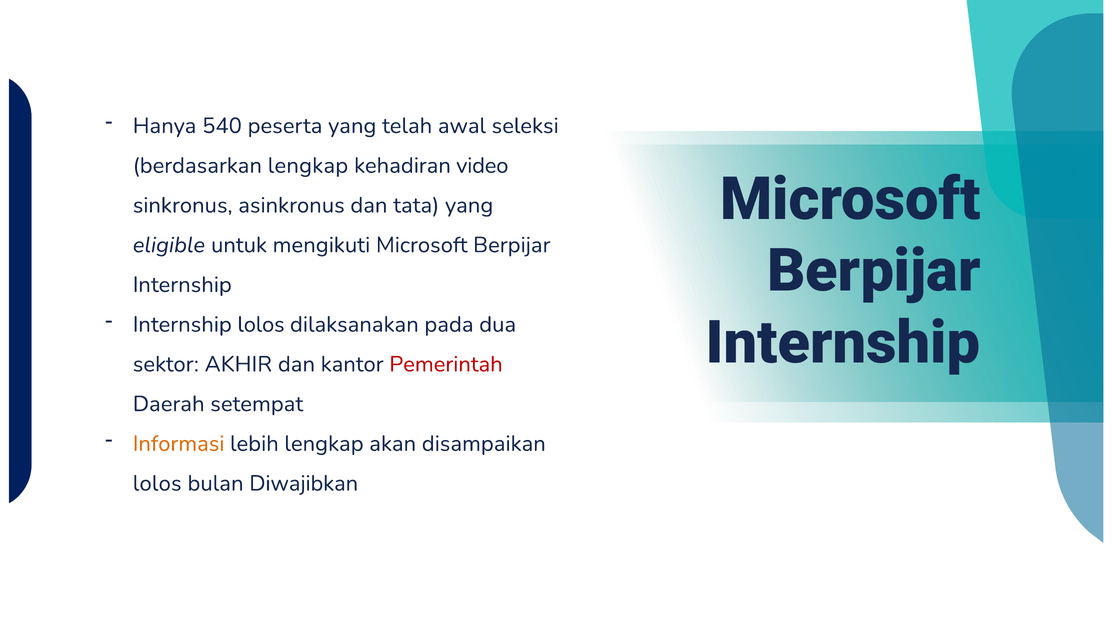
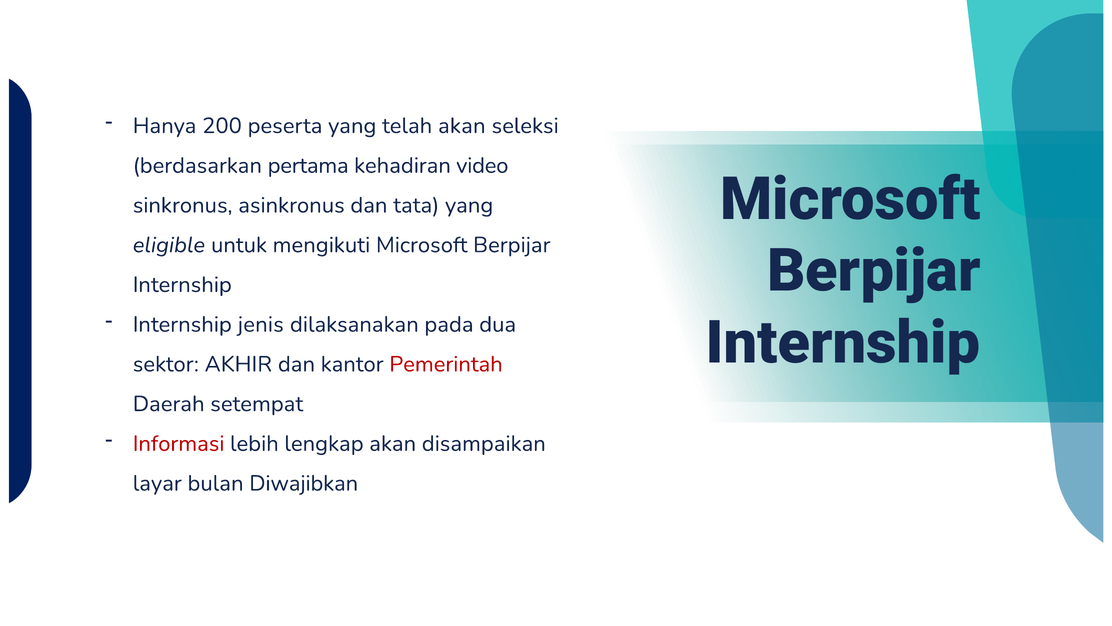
540: 540 -> 200 (222, 126)
telah awal: awal -> akan (462, 126)
berdasarkan lengkap: lengkap -> pertama (308, 165)
Internship lolos: lolos -> jenis (261, 324)
Informasi colour: orange -> red (179, 443)
lolos: lolos -> layar (157, 483)
